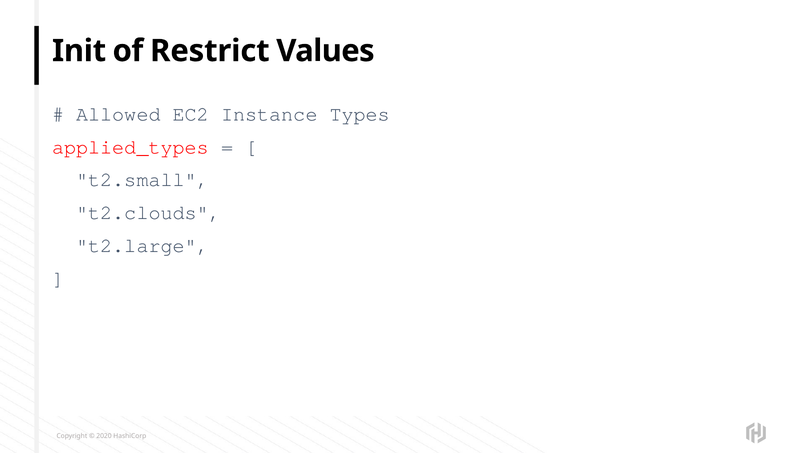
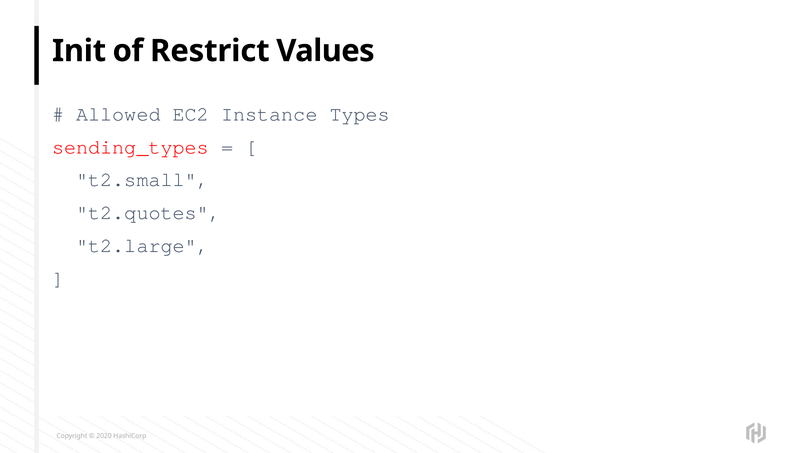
applied_types: applied_types -> sending_types (130, 147)
t2.clouds: t2.clouds -> t2.quotes (149, 213)
